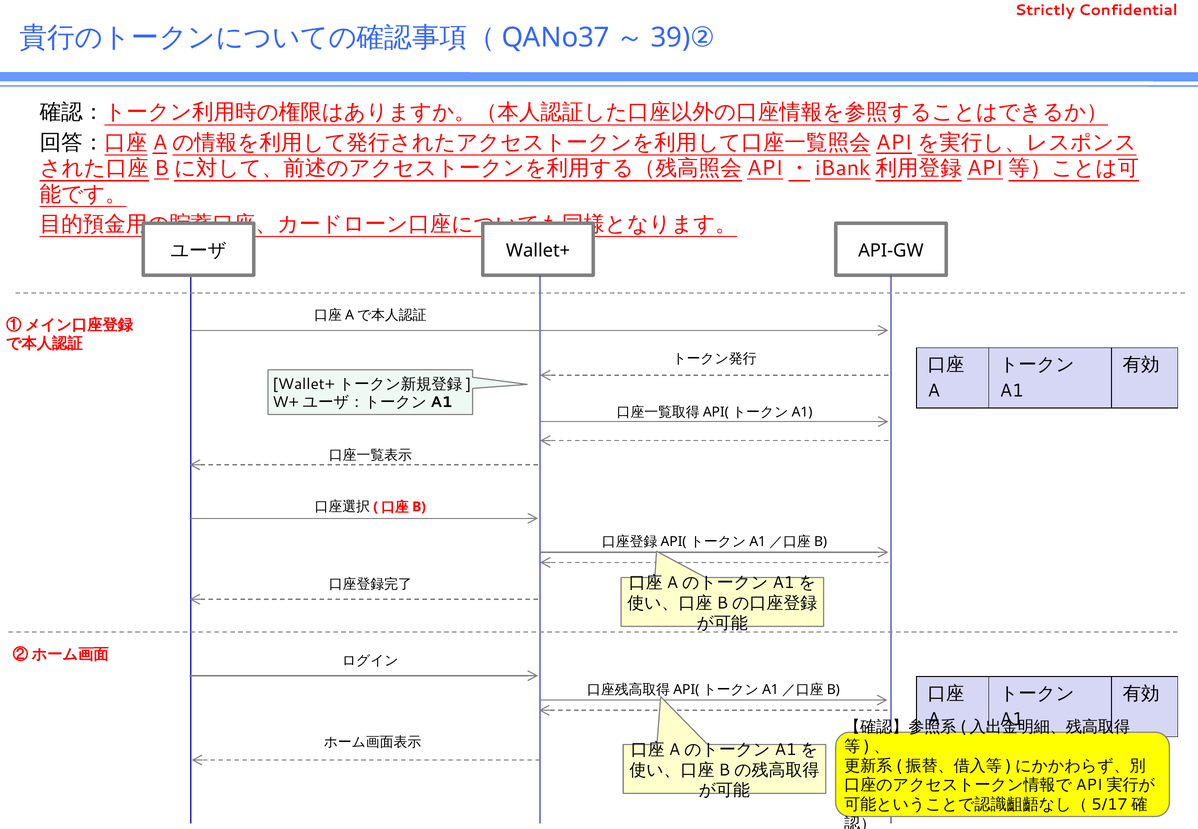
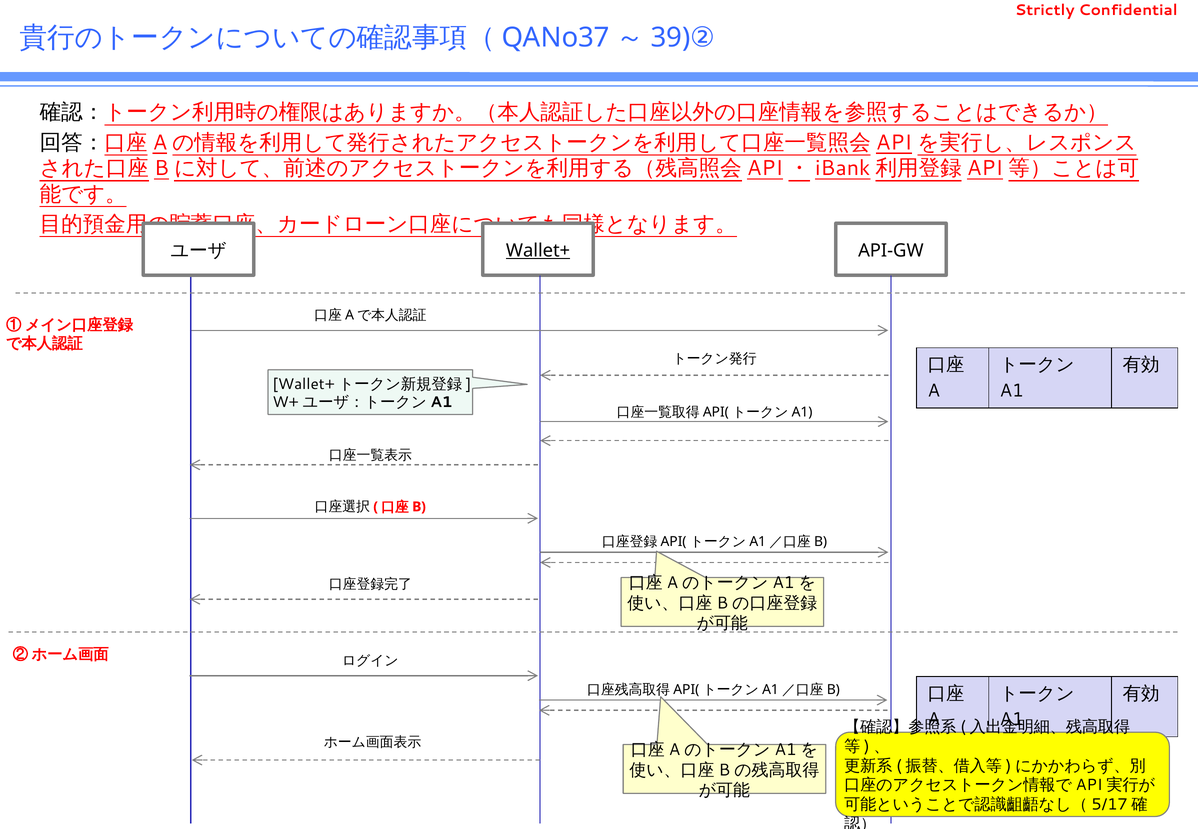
Wallet+ underline: none -> present (538, 251)
